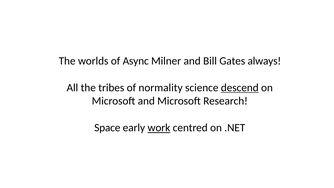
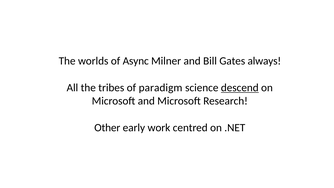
normality: normality -> paradigm (161, 88)
Space: Space -> Other (107, 128)
work underline: present -> none (159, 128)
